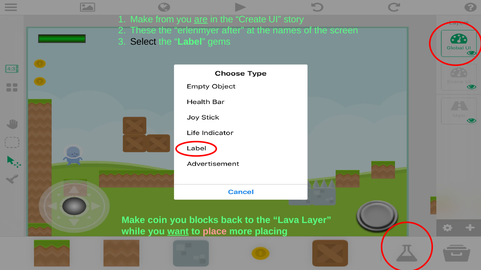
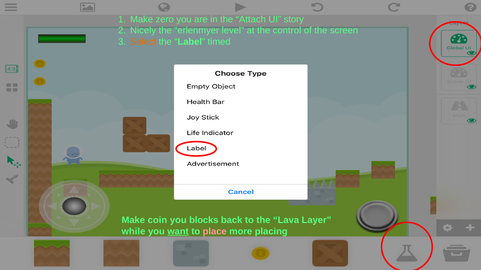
from: from -> zero (165, 19)
are underline: present -> none (201, 19)
Create: Create -> Attach (251, 19)
These: These -> Nicely (143, 31)
after: after -> level (233, 31)
names: names -> control (287, 31)
Select colour: black -> orange (143, 42)
gems: gems -> timed (219, 42)
